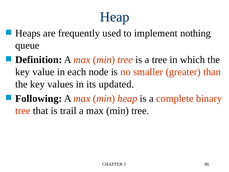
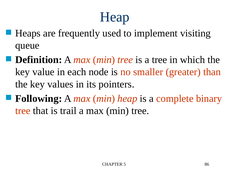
nothing: nothing -> visiting (195, 33)
updated: updated -> pointers (116, 84)
